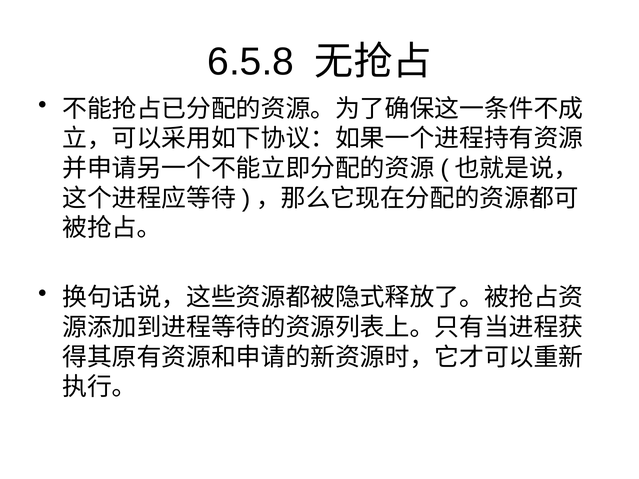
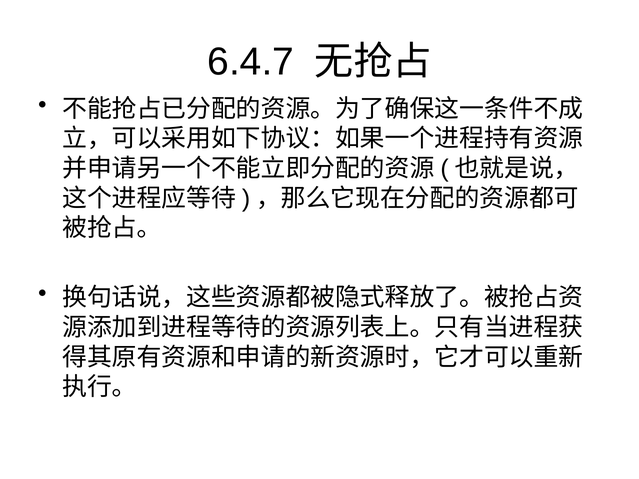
6.5.8: 6.5.8 -> 6.4.7 (251, 62)
